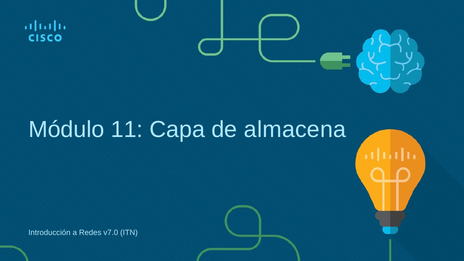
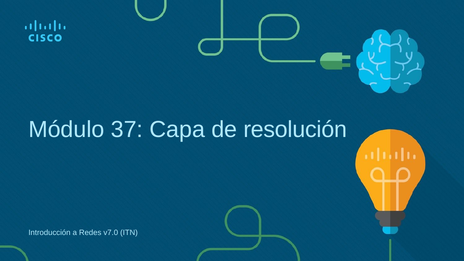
11: 11 -> 37 (127, 129)
almacena: almacena -> resolución (295, 129)
